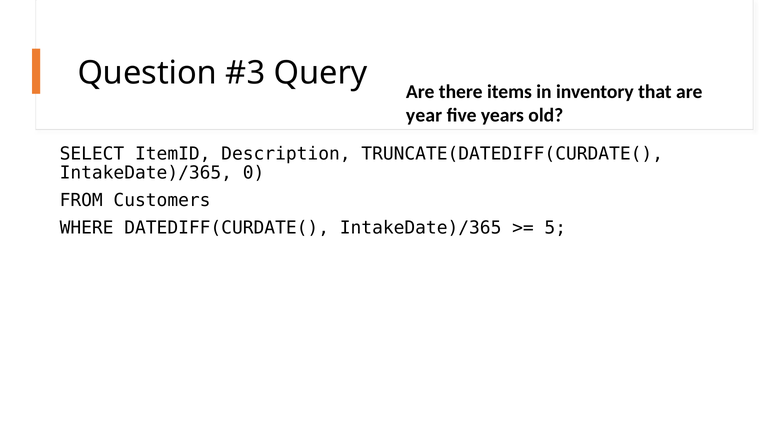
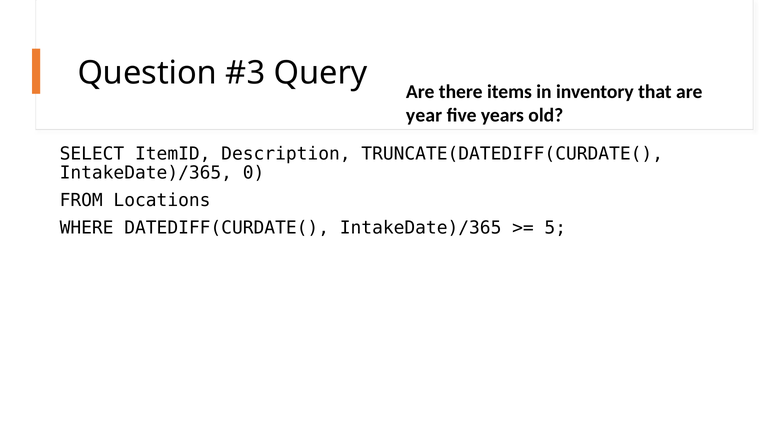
Customers: Customers -> Locations (162, 201)
